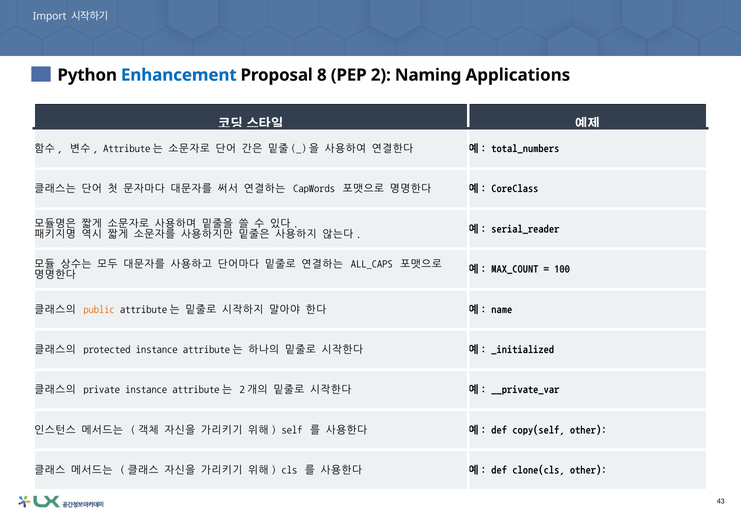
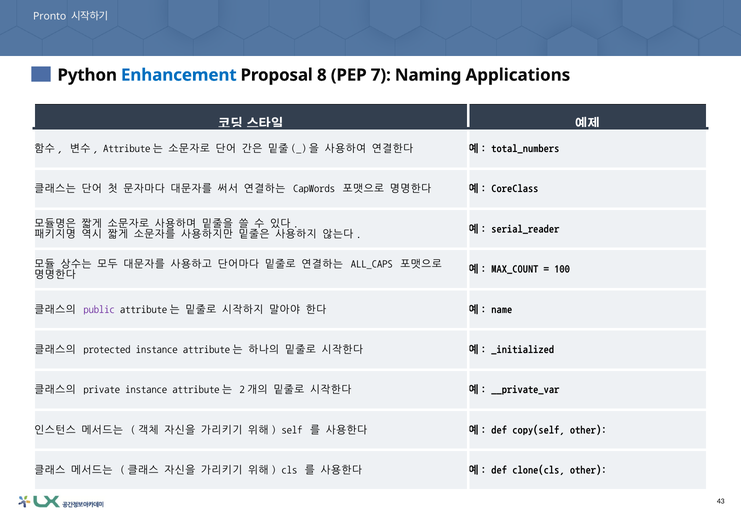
Import: Import -> Pronto (50, 16)
2: 2 -> 7 (381, 75)
public colour: orange -> purple (99, 309)
